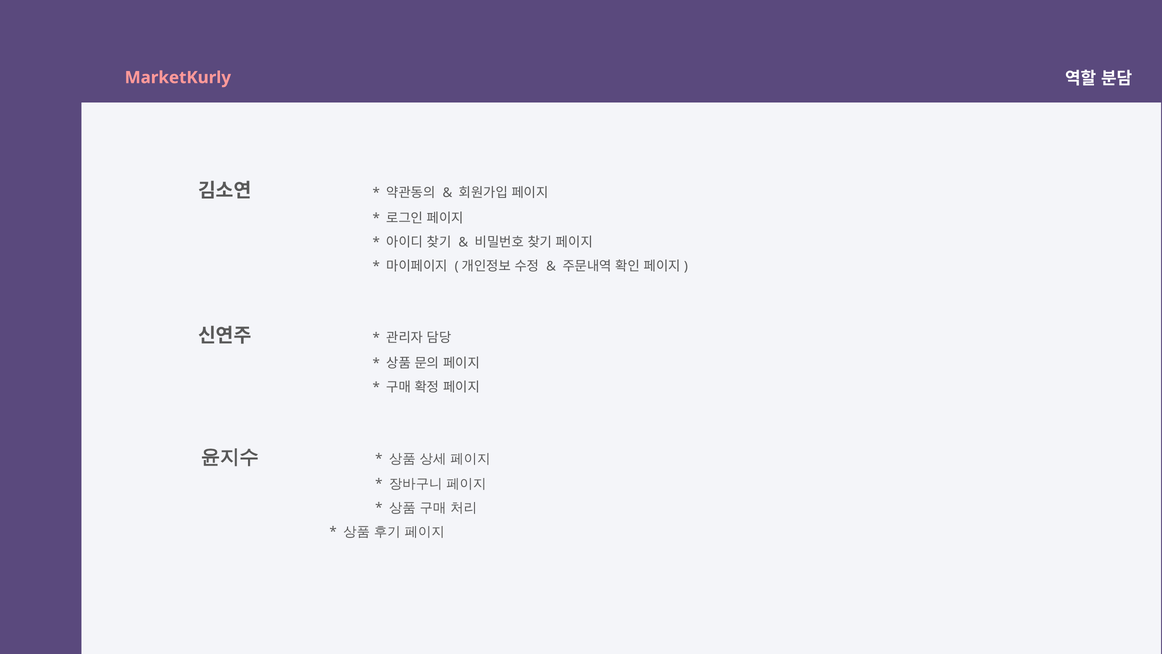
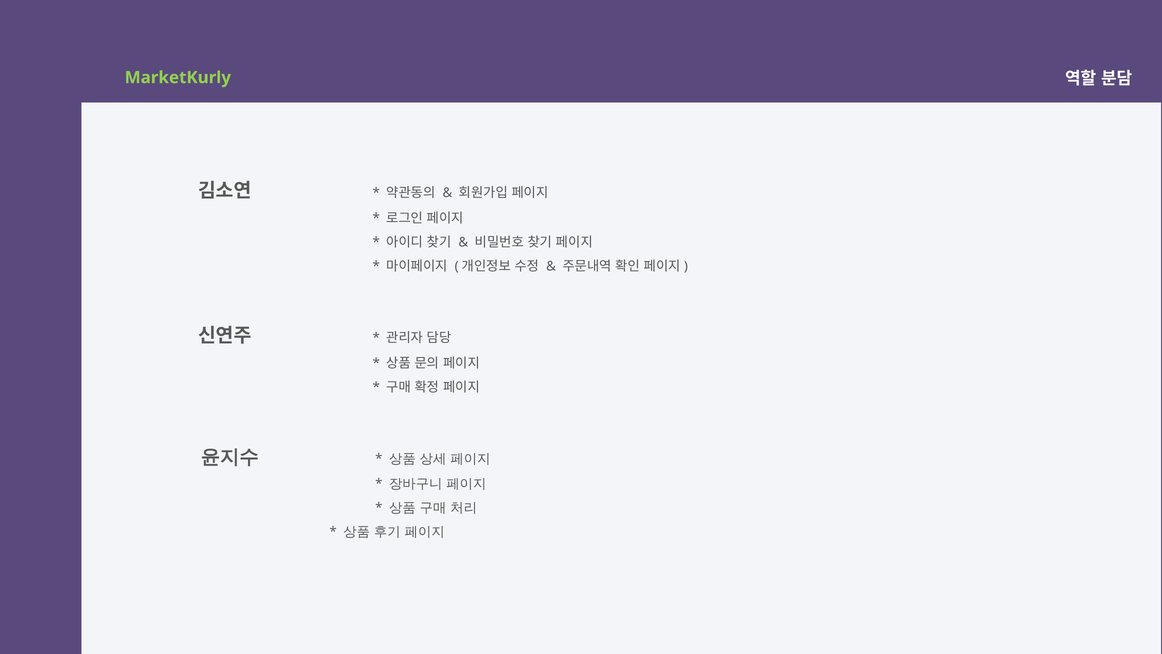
MarketKurly colour: pink -> light green (178, 78)
